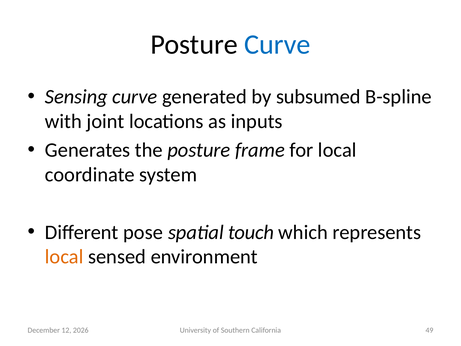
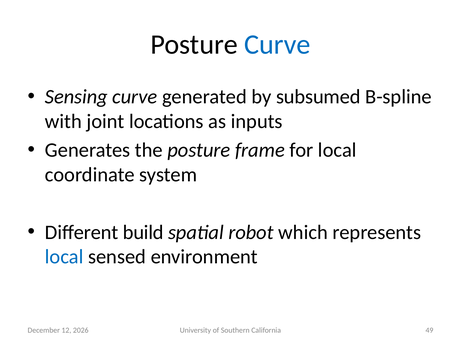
pose: pose -> build (143, 232)
touch: touch -> robot (251, 232)
local colour: orange -> blue (64, 257)
